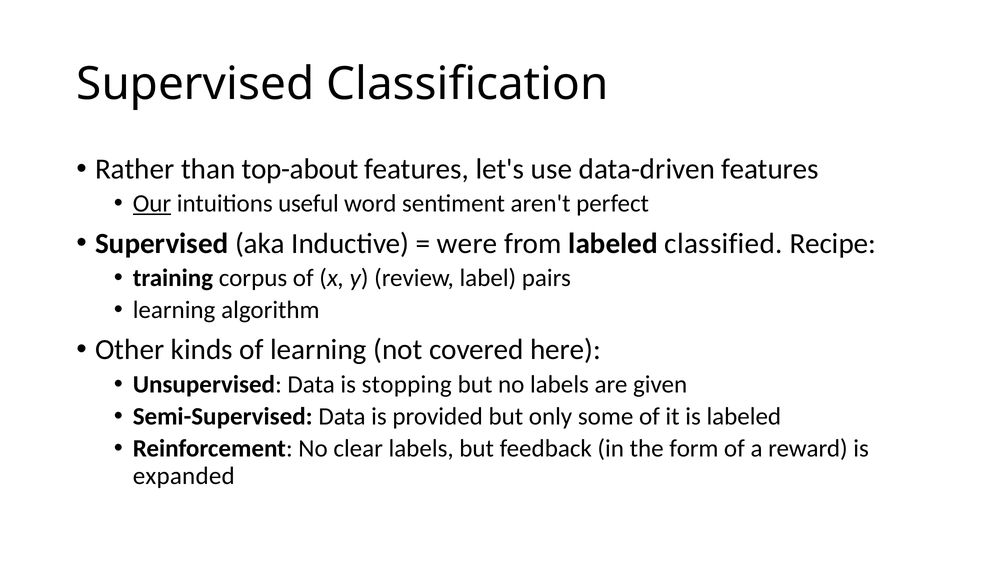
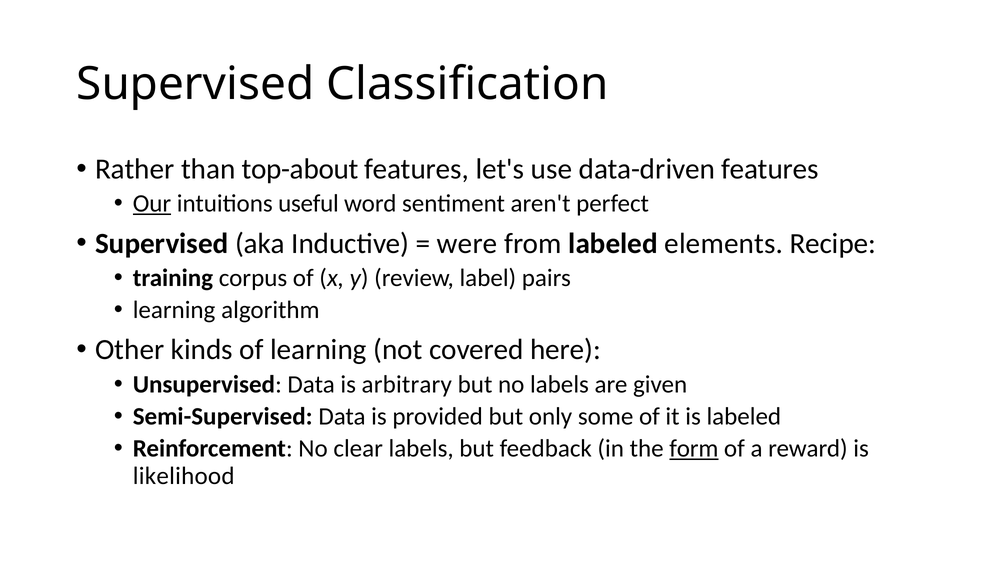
classified: classified -> elements (724, 244)
stopping: stopping -> arbitrary (407, 385)
form underline: none -> present (694, 449)
expanded: expanded -> likelihood (184, 476)
